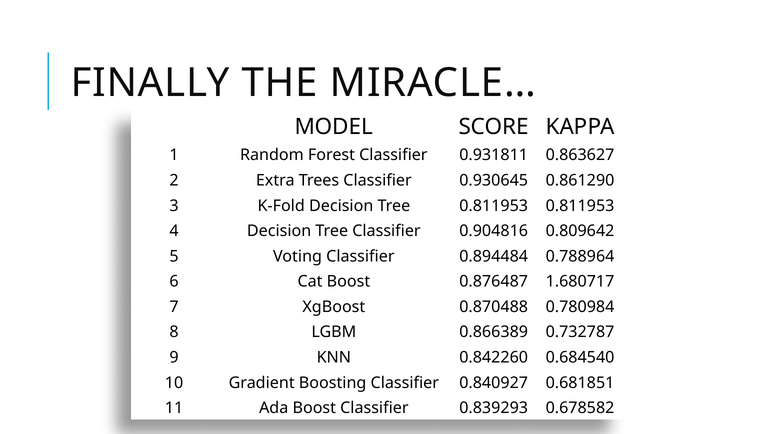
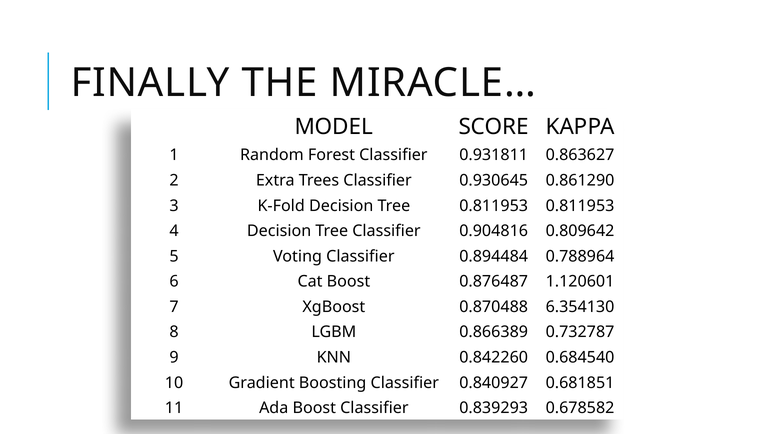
1.680717: 1.680717 -> 1.120601 (580, 282)
0.780984: 0.780984 -> 6.354130 (580, 307)
